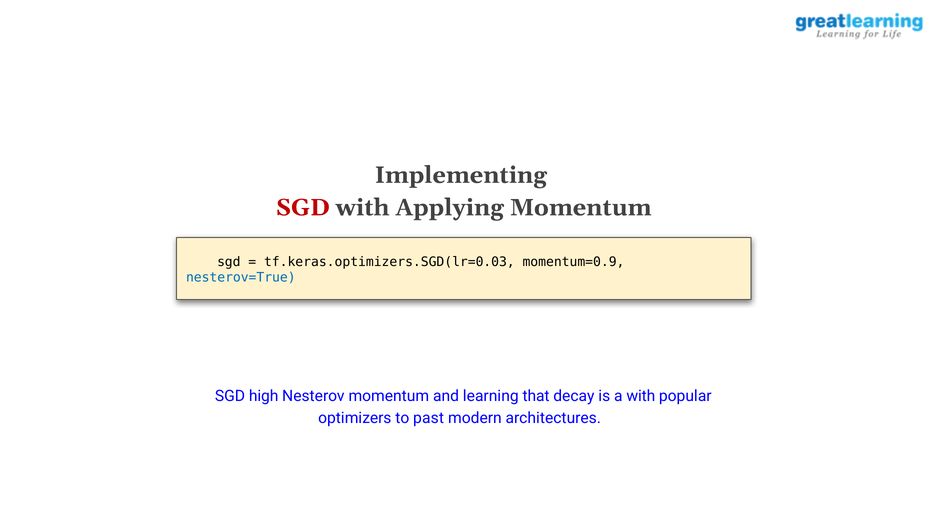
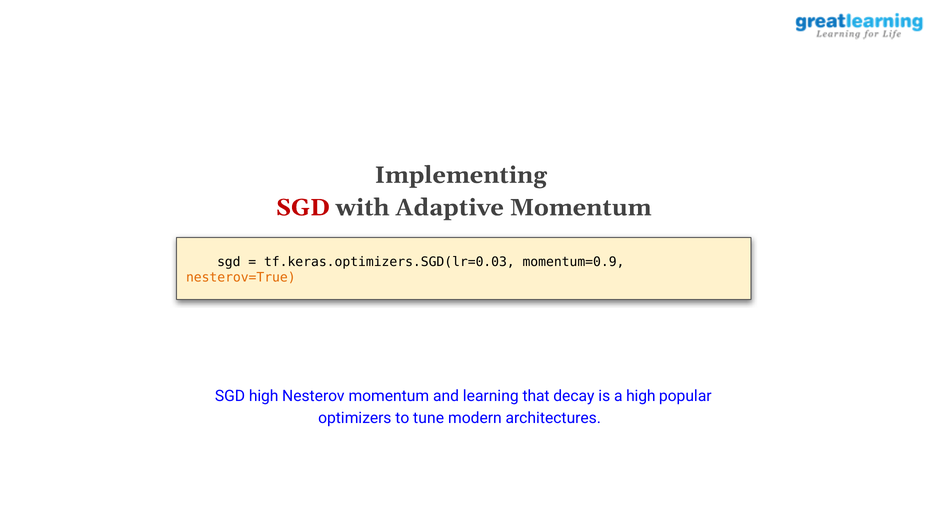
Applying: Applying -> Adaptive (450, 207)
nesterov=True colour: blue -> orange (241, 277)
a with: with -> high (641, 396)
past: past -> tune (429, 418)
